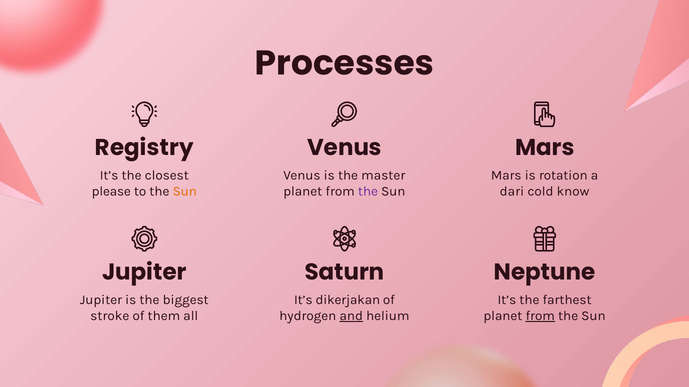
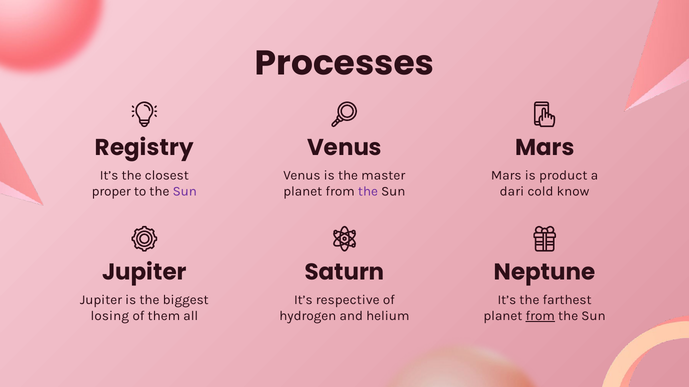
rotation: rotation -> product (563, 176)
please: please -> proper (111, 192)
Sun colour: orange -> purple (185, 192)
dikerjakan: dikerjakan -> respective (348, 300)
stroke: stroke -> losing (110, 316)
and underline: present -> none (351, 316)
